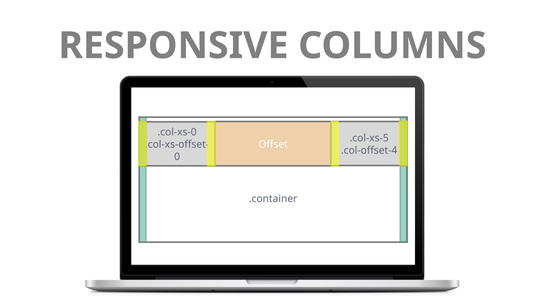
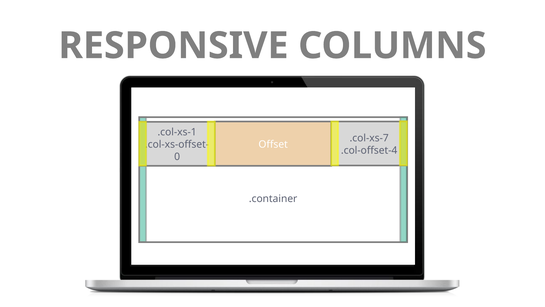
.col-xs-0: .col-xs-0 -> .col-xs-1 (177, 132)
.col-xs-5: .col-xs-5 -> .col-xs-7 (369, 138)
